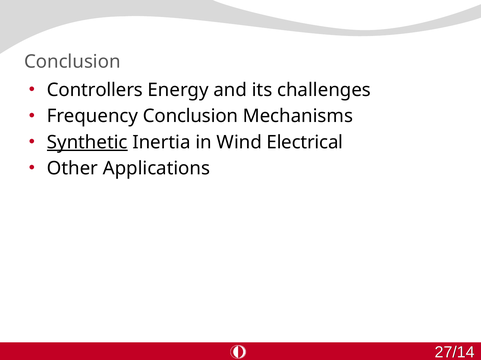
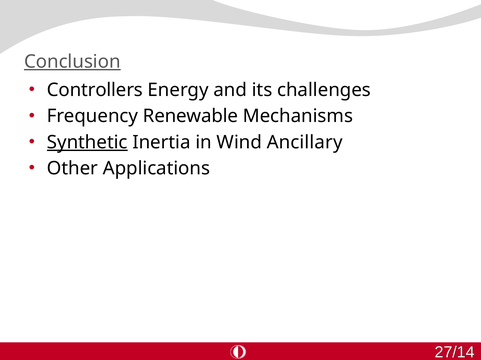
Conclusion underline: none -> present (72, 62)
Frequency Conclusion: Conclusion -> Renewable (191, 116)
Electrical: Electrical -> Ancillary (305, 143)
